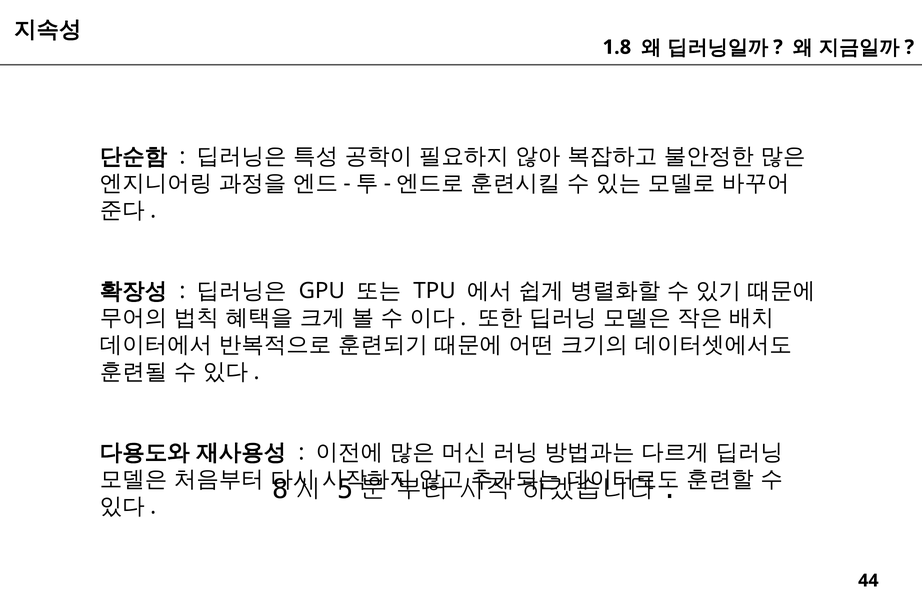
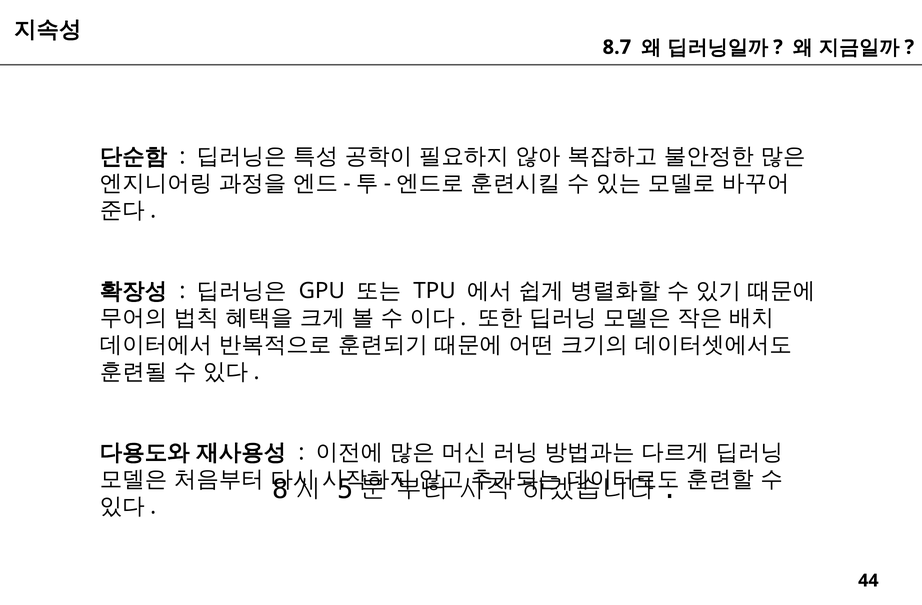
1.8: 1.8 -> 8.7 (617, 47)
